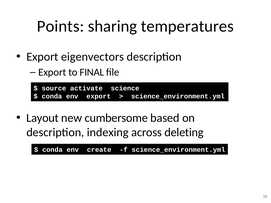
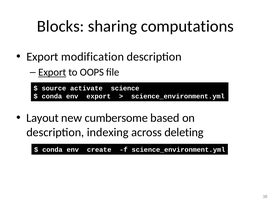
Points: Points -> Blocks (61, 26)
temperatures: temperatures -> computations (187, 26)
eigenvectors: eigenvectors -> modification (93, 57)
Export underline: none -> present (52, 72)
FINAL: FINAL -> OOPS (92, 72)
